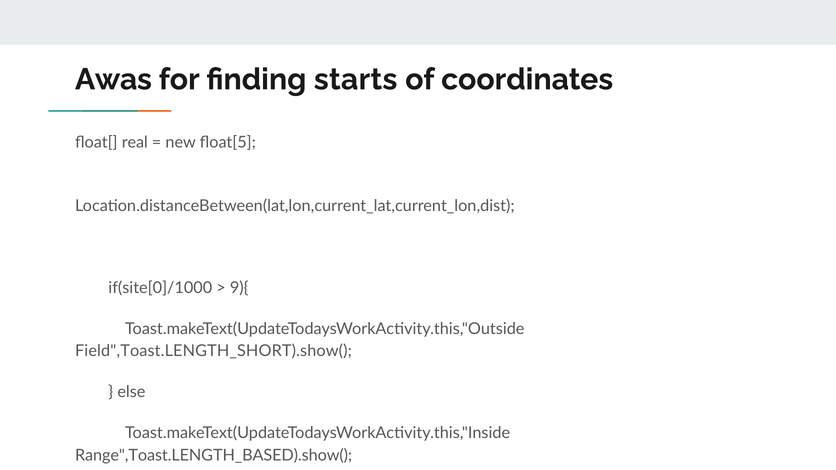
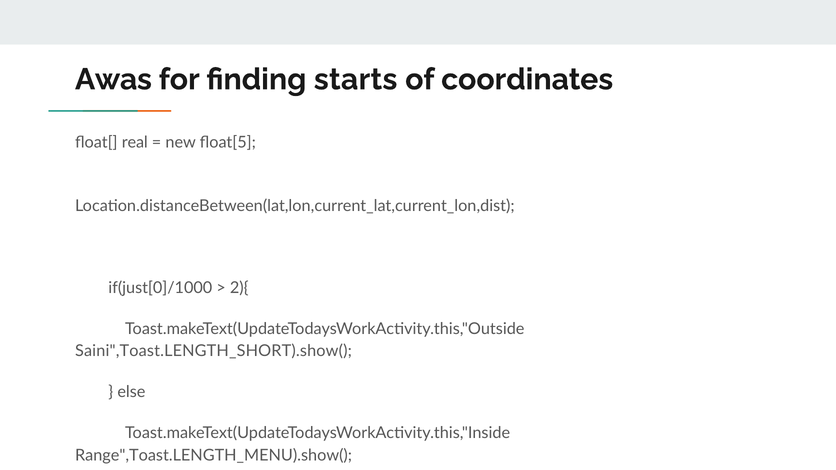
if(site[0]/1000: if(site[0]/1000 -> if(just[0]/1000 (160, 288)
9){: 9){ -> 2){ (239, 288)
Field",Toast.LENGTH_SHORT).show(: Field",Toast.LENGTH_SHORT).show( -> Saini",Toast.LENGTH_SHORT).show( (213, 351)
Range",Toast.LENGTH_BASED).show(: Range",Toast.LENGTH_BASED).show( -> Range",Toast.LENGTH_MENU).show( (214, 456)
